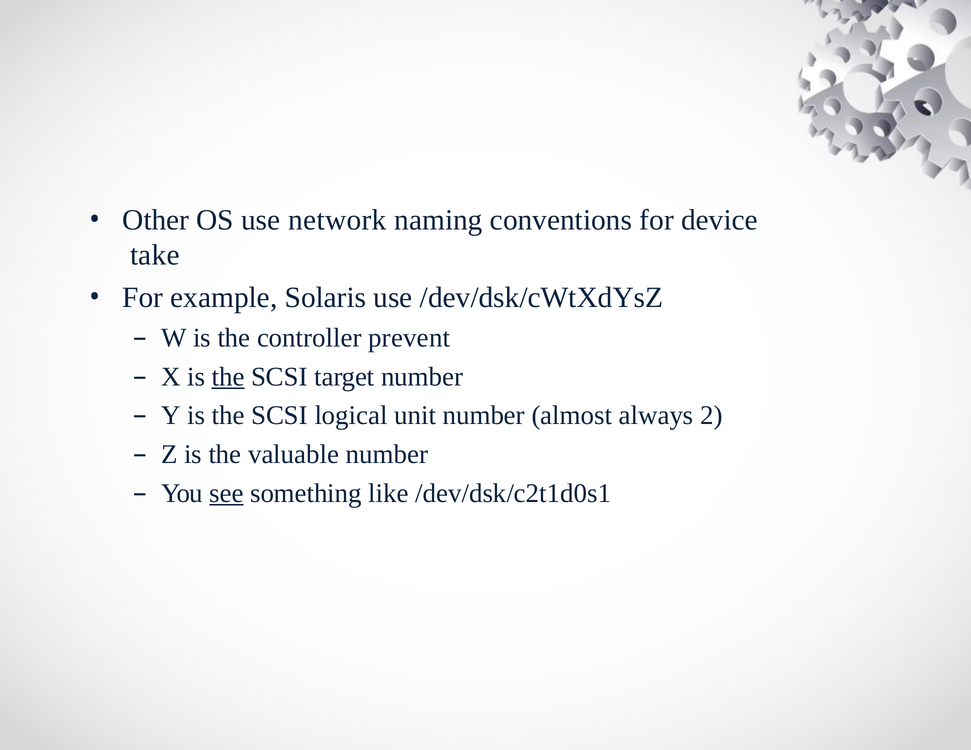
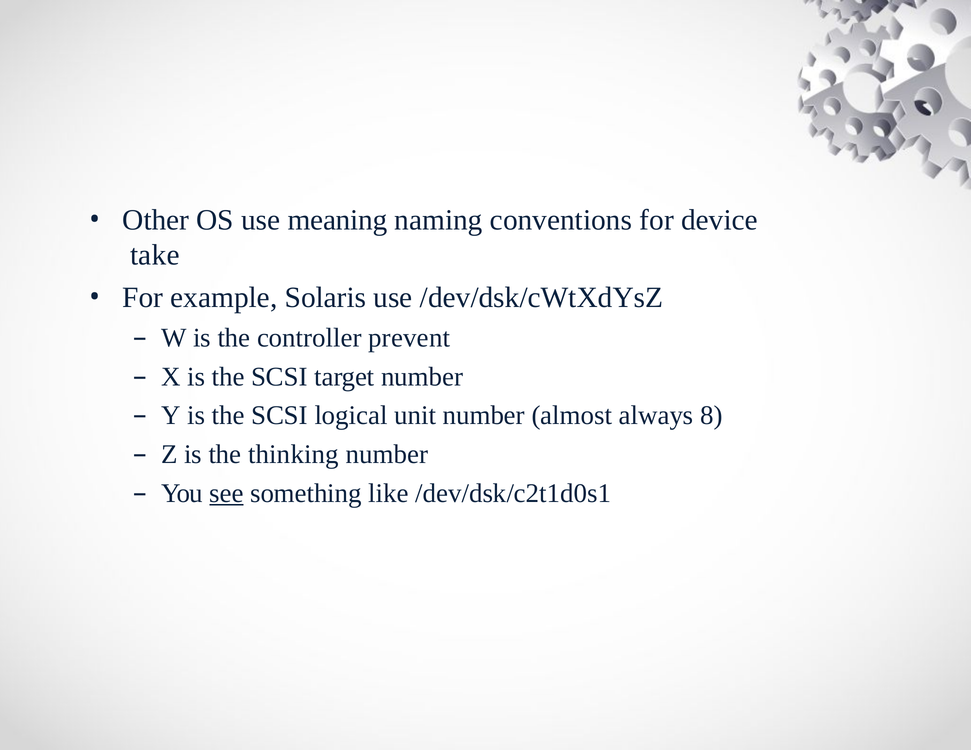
network: network -> meaning (338, 220)
the underline: present -> none (228, 377)
2: 2 -> 8 (711, 416)
valuable: valuable -> thinking (293, 454)
